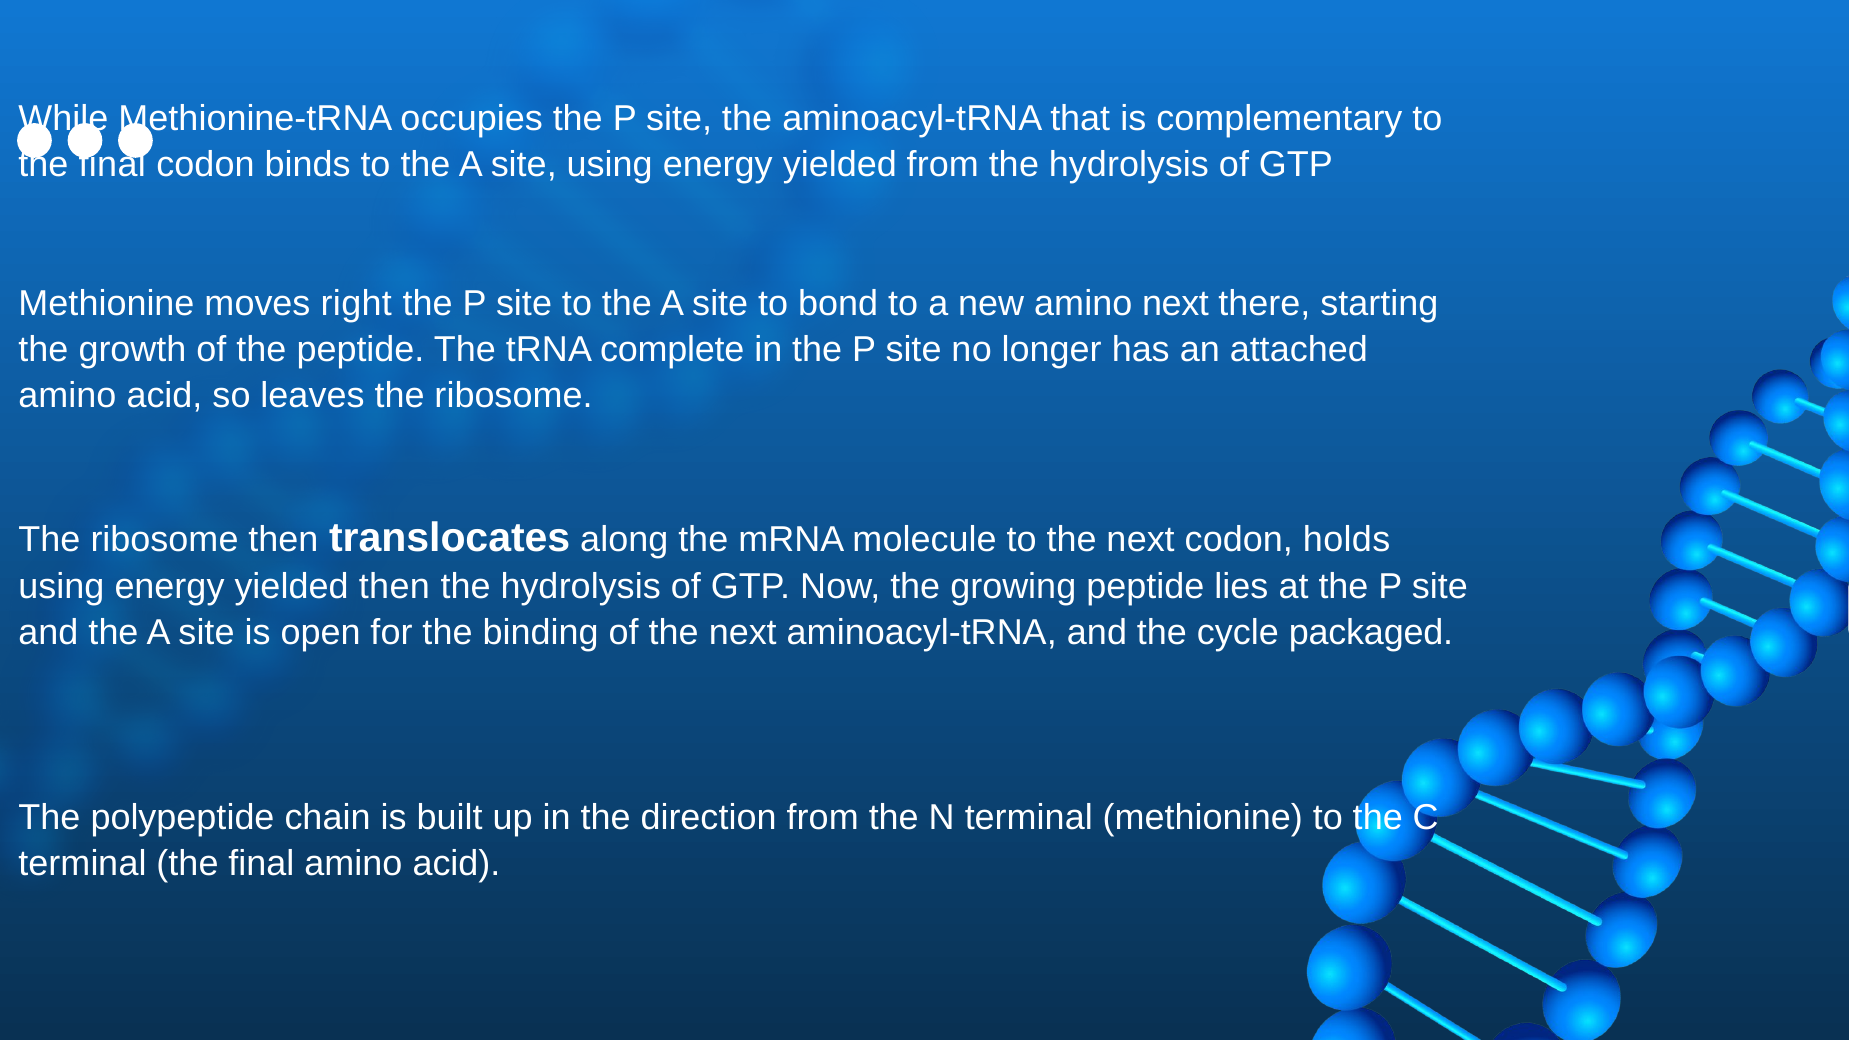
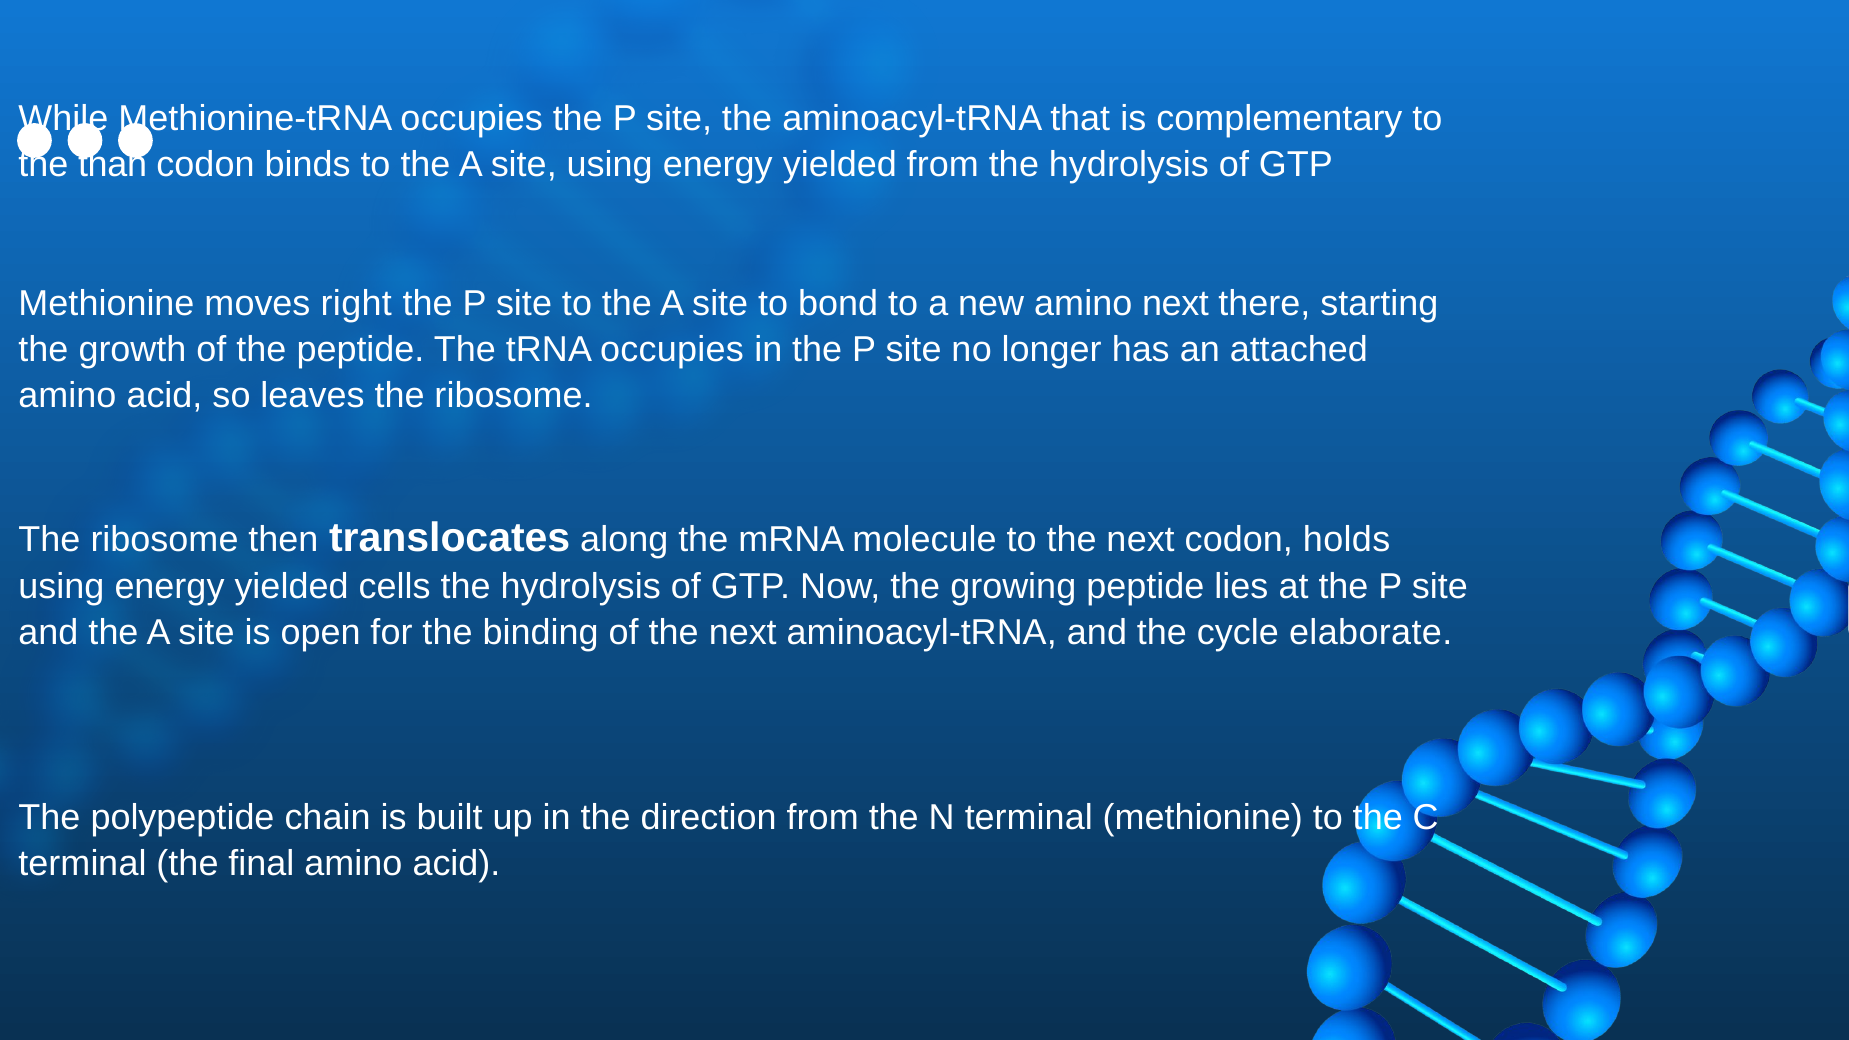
final: final -> than (113, 165)
tRNA complete: complete -> occupies (672, 349)
yielded then: then -> cells (395, 587)
packaged: packaged -> elaborate (1371, 633)
